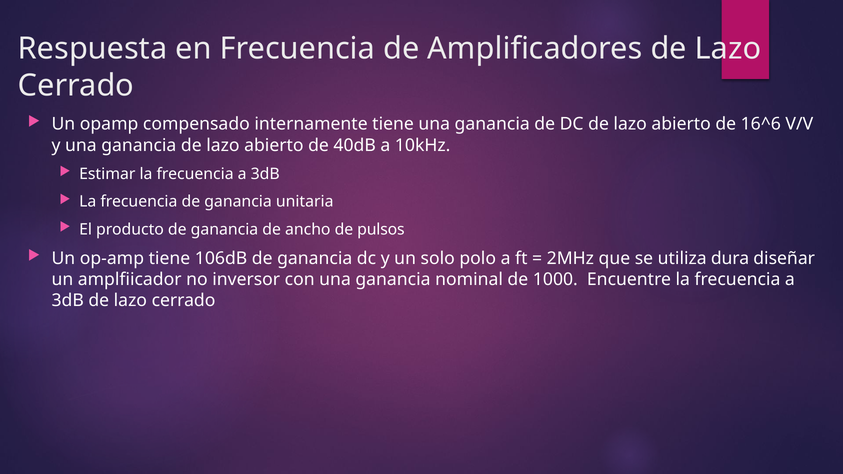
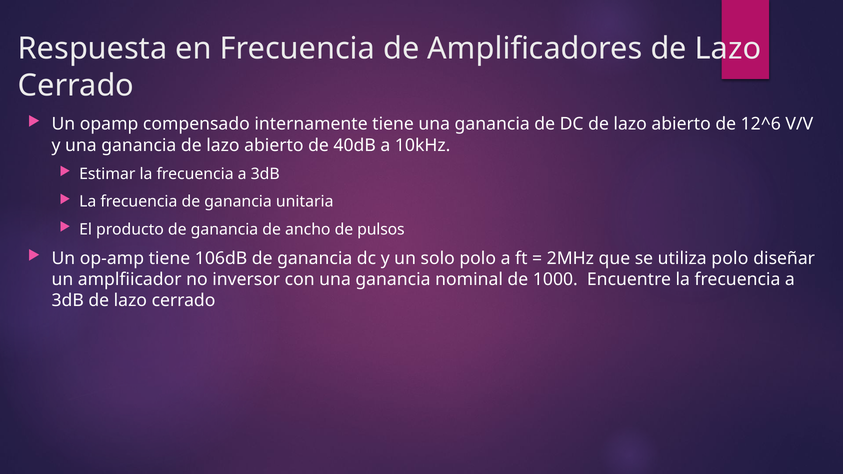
16^6: 16^6 -> 12^6 (761, 124)
utiliza dura: dura -> polo (730, 258)
